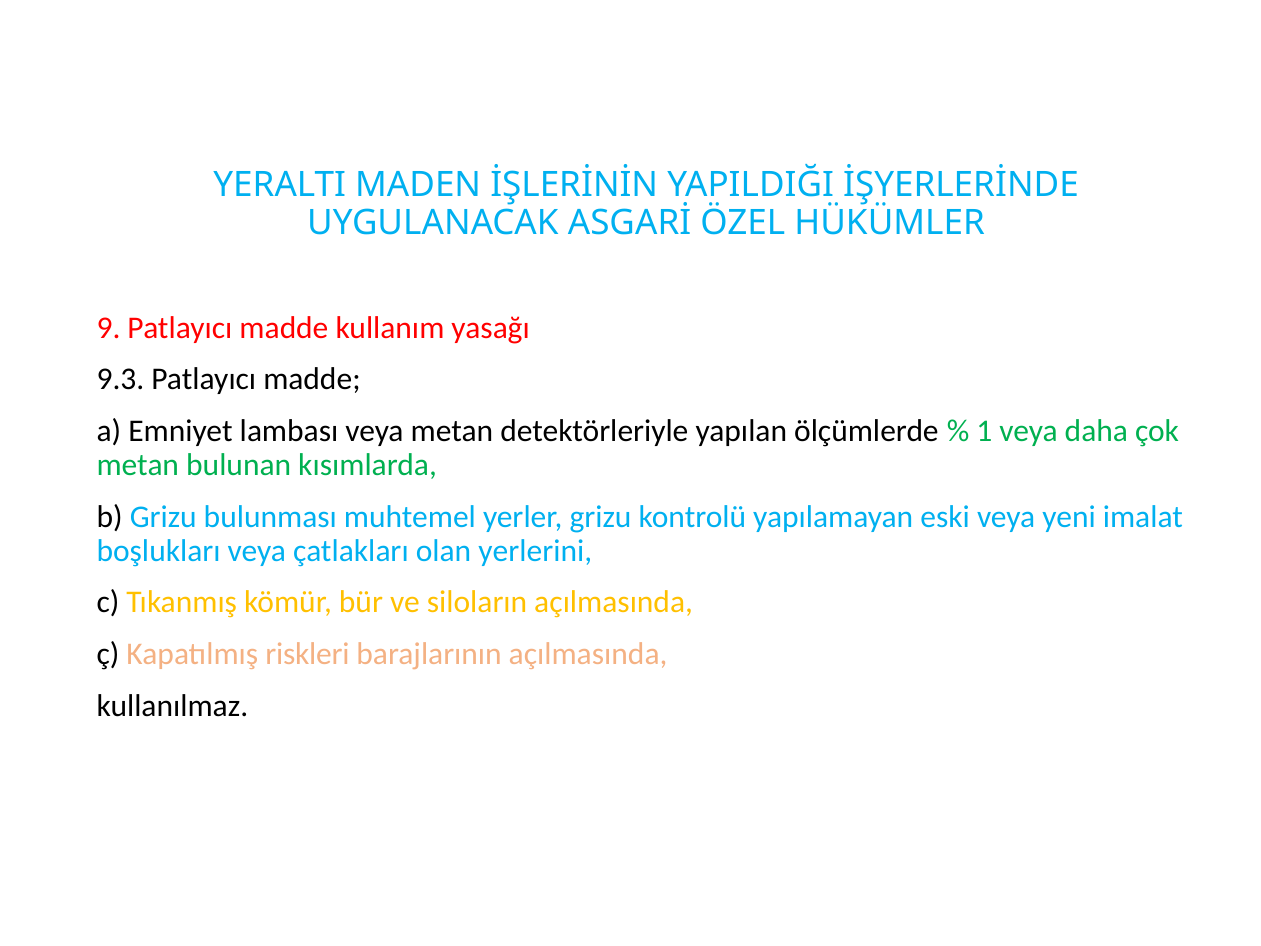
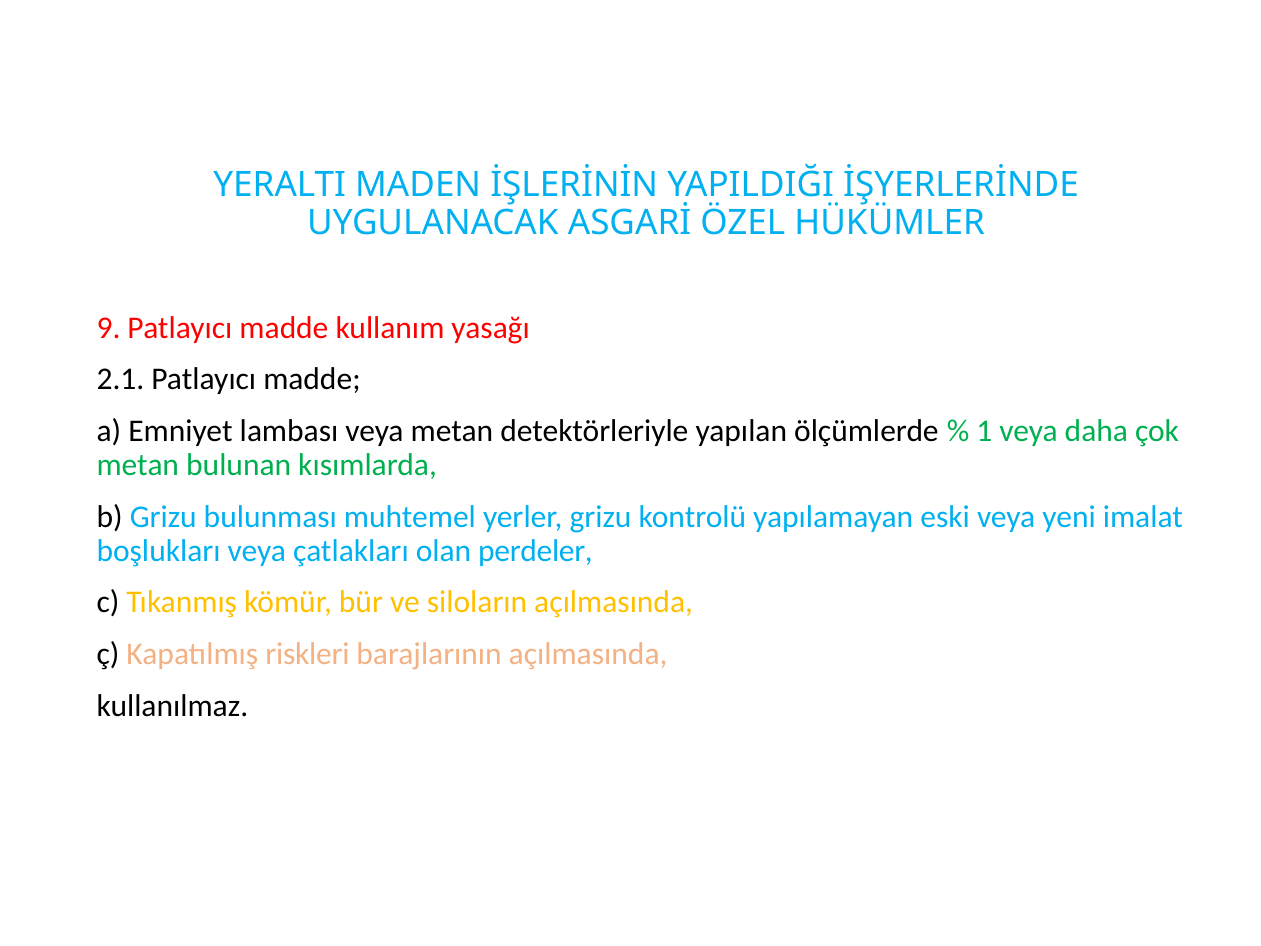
9.3: 9.3 -> 2.1 (120, 379)
yerlerini: yerlerini -> perdeler (536, 551)
